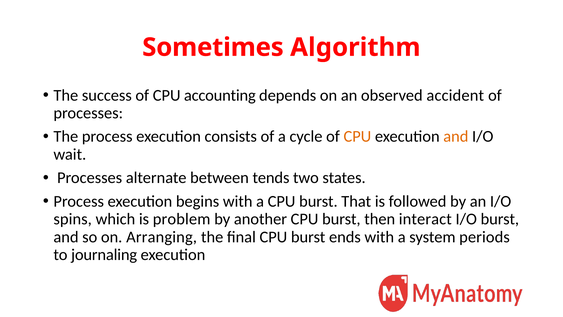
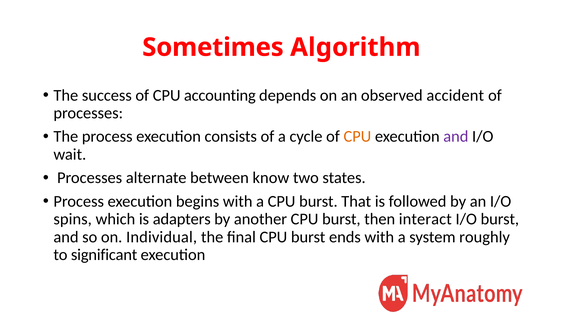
and colour: orange -> purple (456, 136)
tends: tends -> know (271, 178)
problem: problem -> adapters (182, 219)
Arranging: Arranging -> Individual (162, 237)
periods: periods -> roughly (485, 237)
journaling: journaling -> significant (104, 254)
